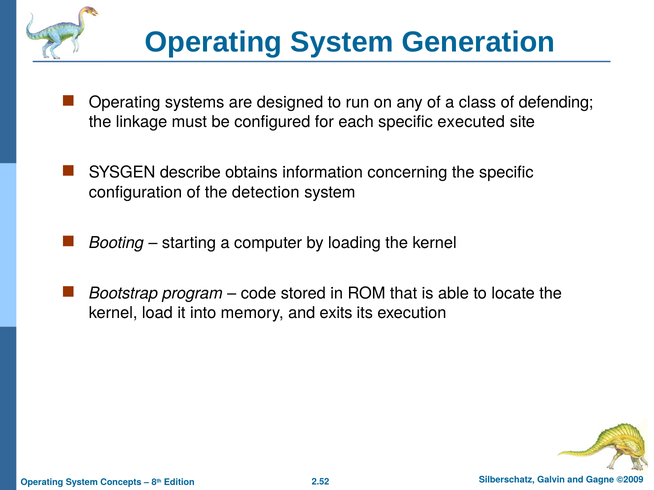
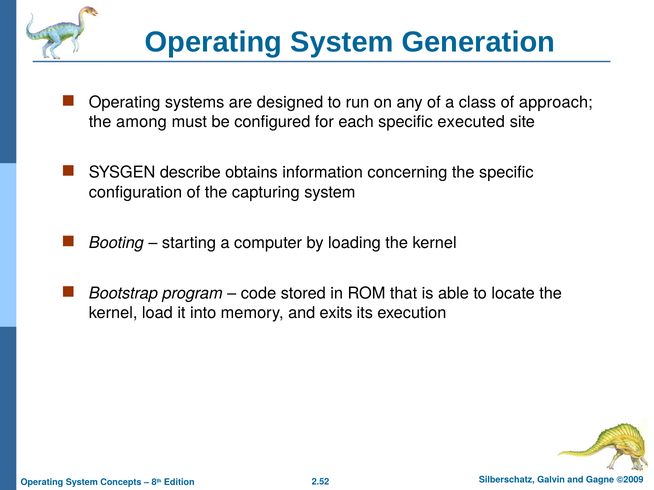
defending: defending -> approach (556, 102)
linkage: linkage -> among (141, 122)
detection: detection -> capturing (266, 192)
